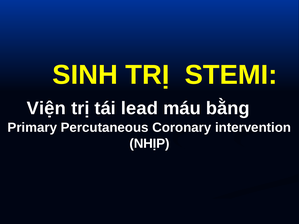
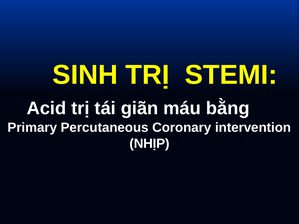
Viện: Viện -> Acid (46, 108)
lead: lead -> giãn (140, 108)
